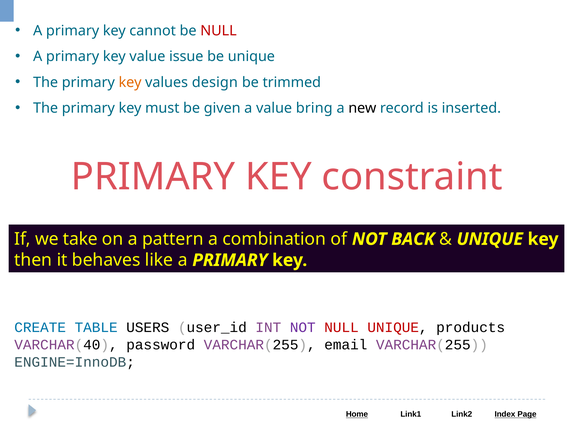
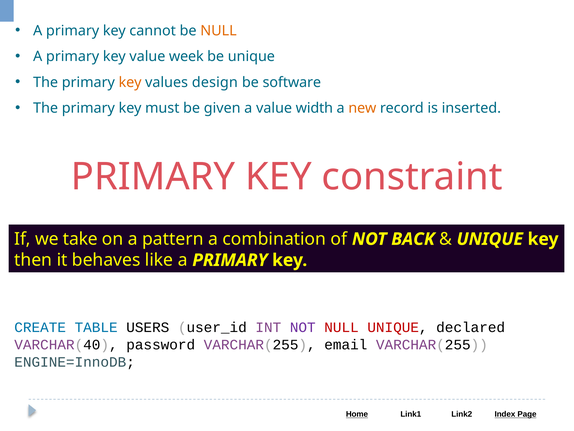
NULL colour: red -> orange (218, 31)
issue: issue -> week (186, 56)
trimmed: trimmed -> software (292, 82)
bring: bring -> width (314, 108)
new colour: black -> orange (362, 108)
products: products -> declared (471, 327)
